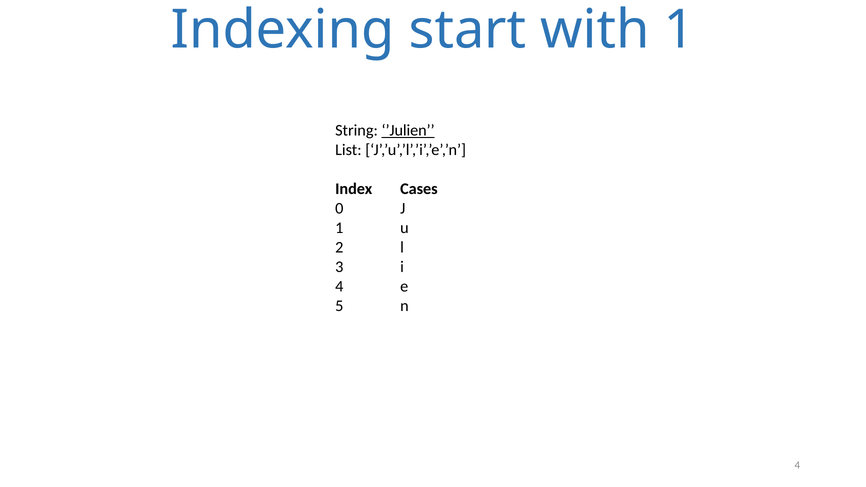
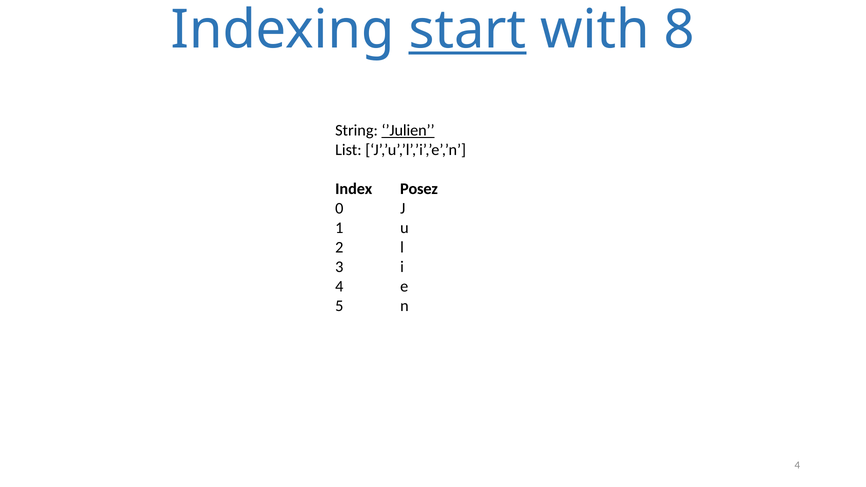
start underline: none -> present (468, 30)
with 1: 1 -> 8 (679, 30)
Cases: Cases -> Posez (419, 189)
